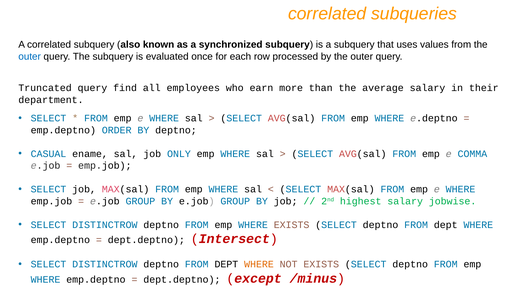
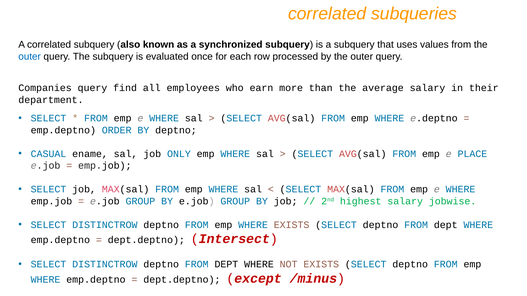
Truncated: Truncated -> Companies (45, 88)
COMMA: COMMA -> PLACE (472, 154)
WHERE colour: orange -> black (259, 265)
